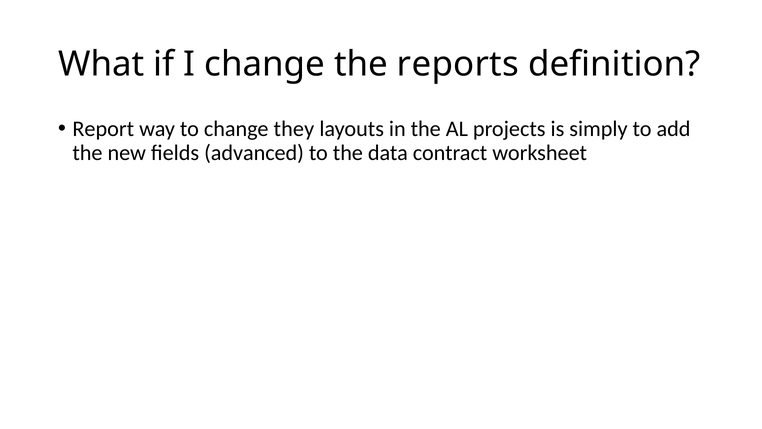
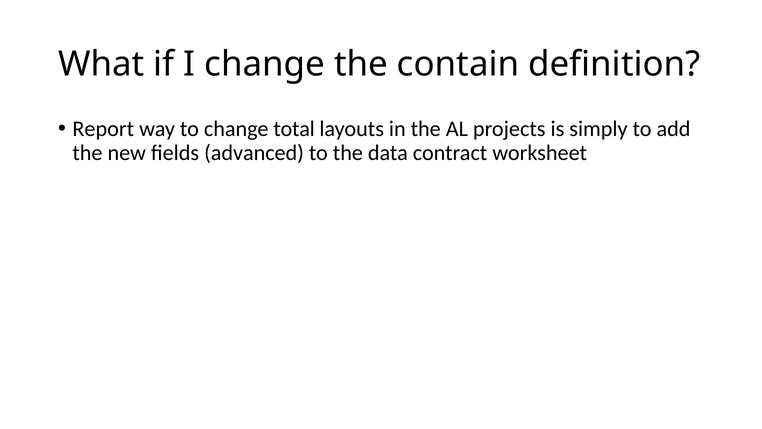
reports: reports -> contain (458, 64)
they: they -> total (294, 129)
